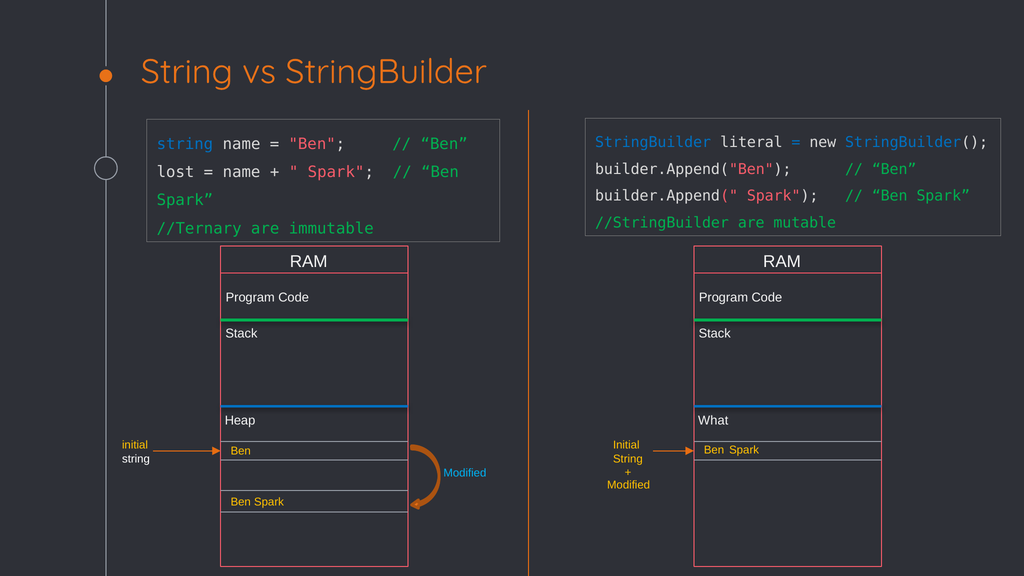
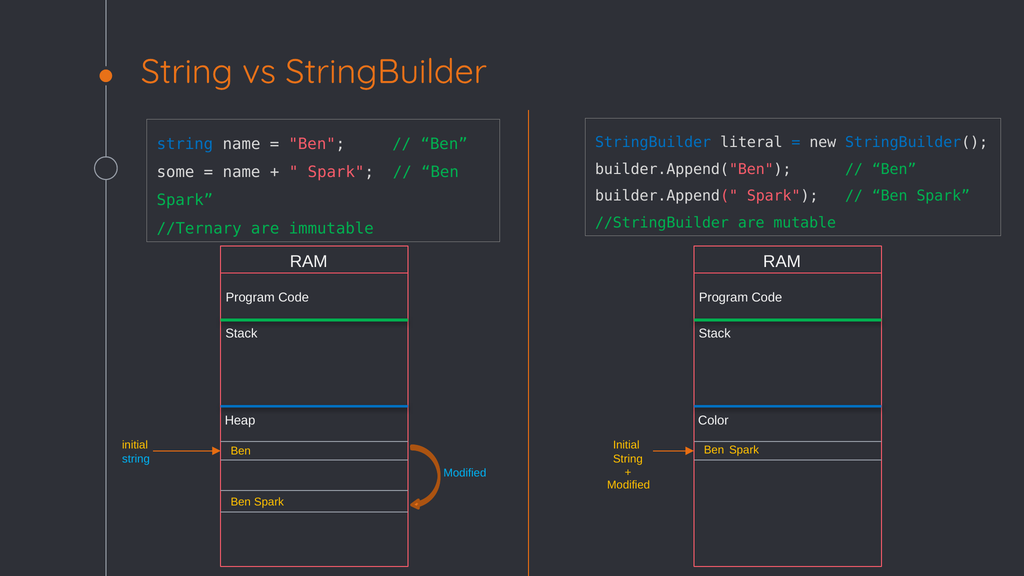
lost: lost -> some (176, 172)
What: What -> Color (713, 420)
string colour: white -> light blue (136, 459)
